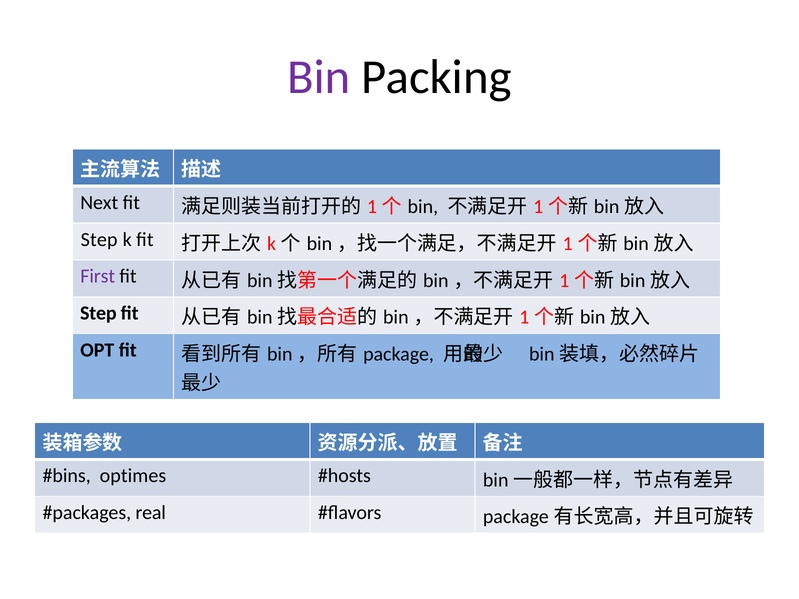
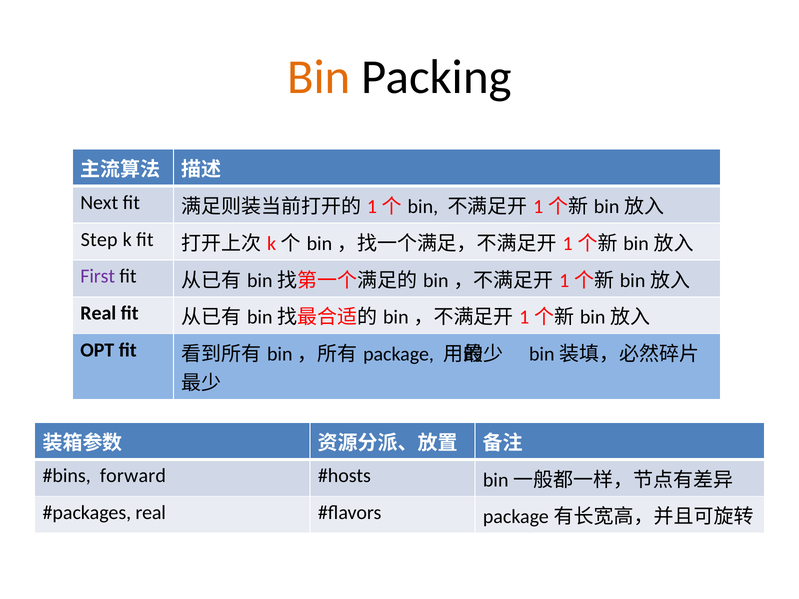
Bin colour: purple -> orange (319, 77)
Step: Step -> Real (98, 313)
optimes: optimes -> forward (133, 476)
